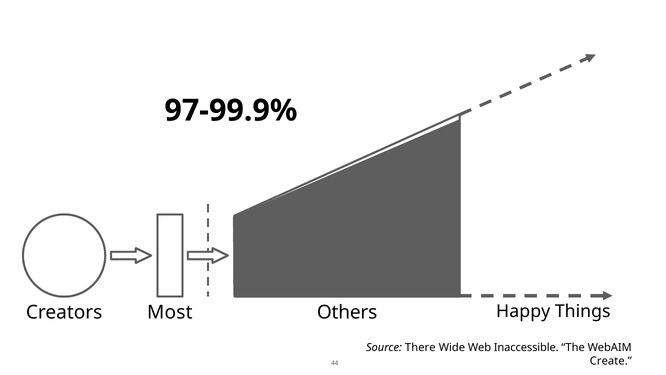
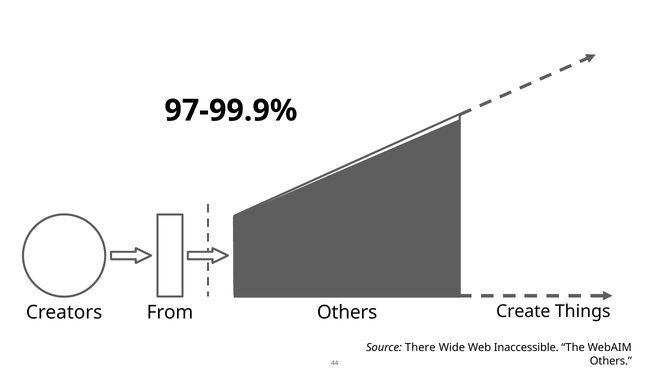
Happy: Happy -> Create (523, 311)
Most: Most -> From (170, 312)
Create: Create -> Others (611, 361)
